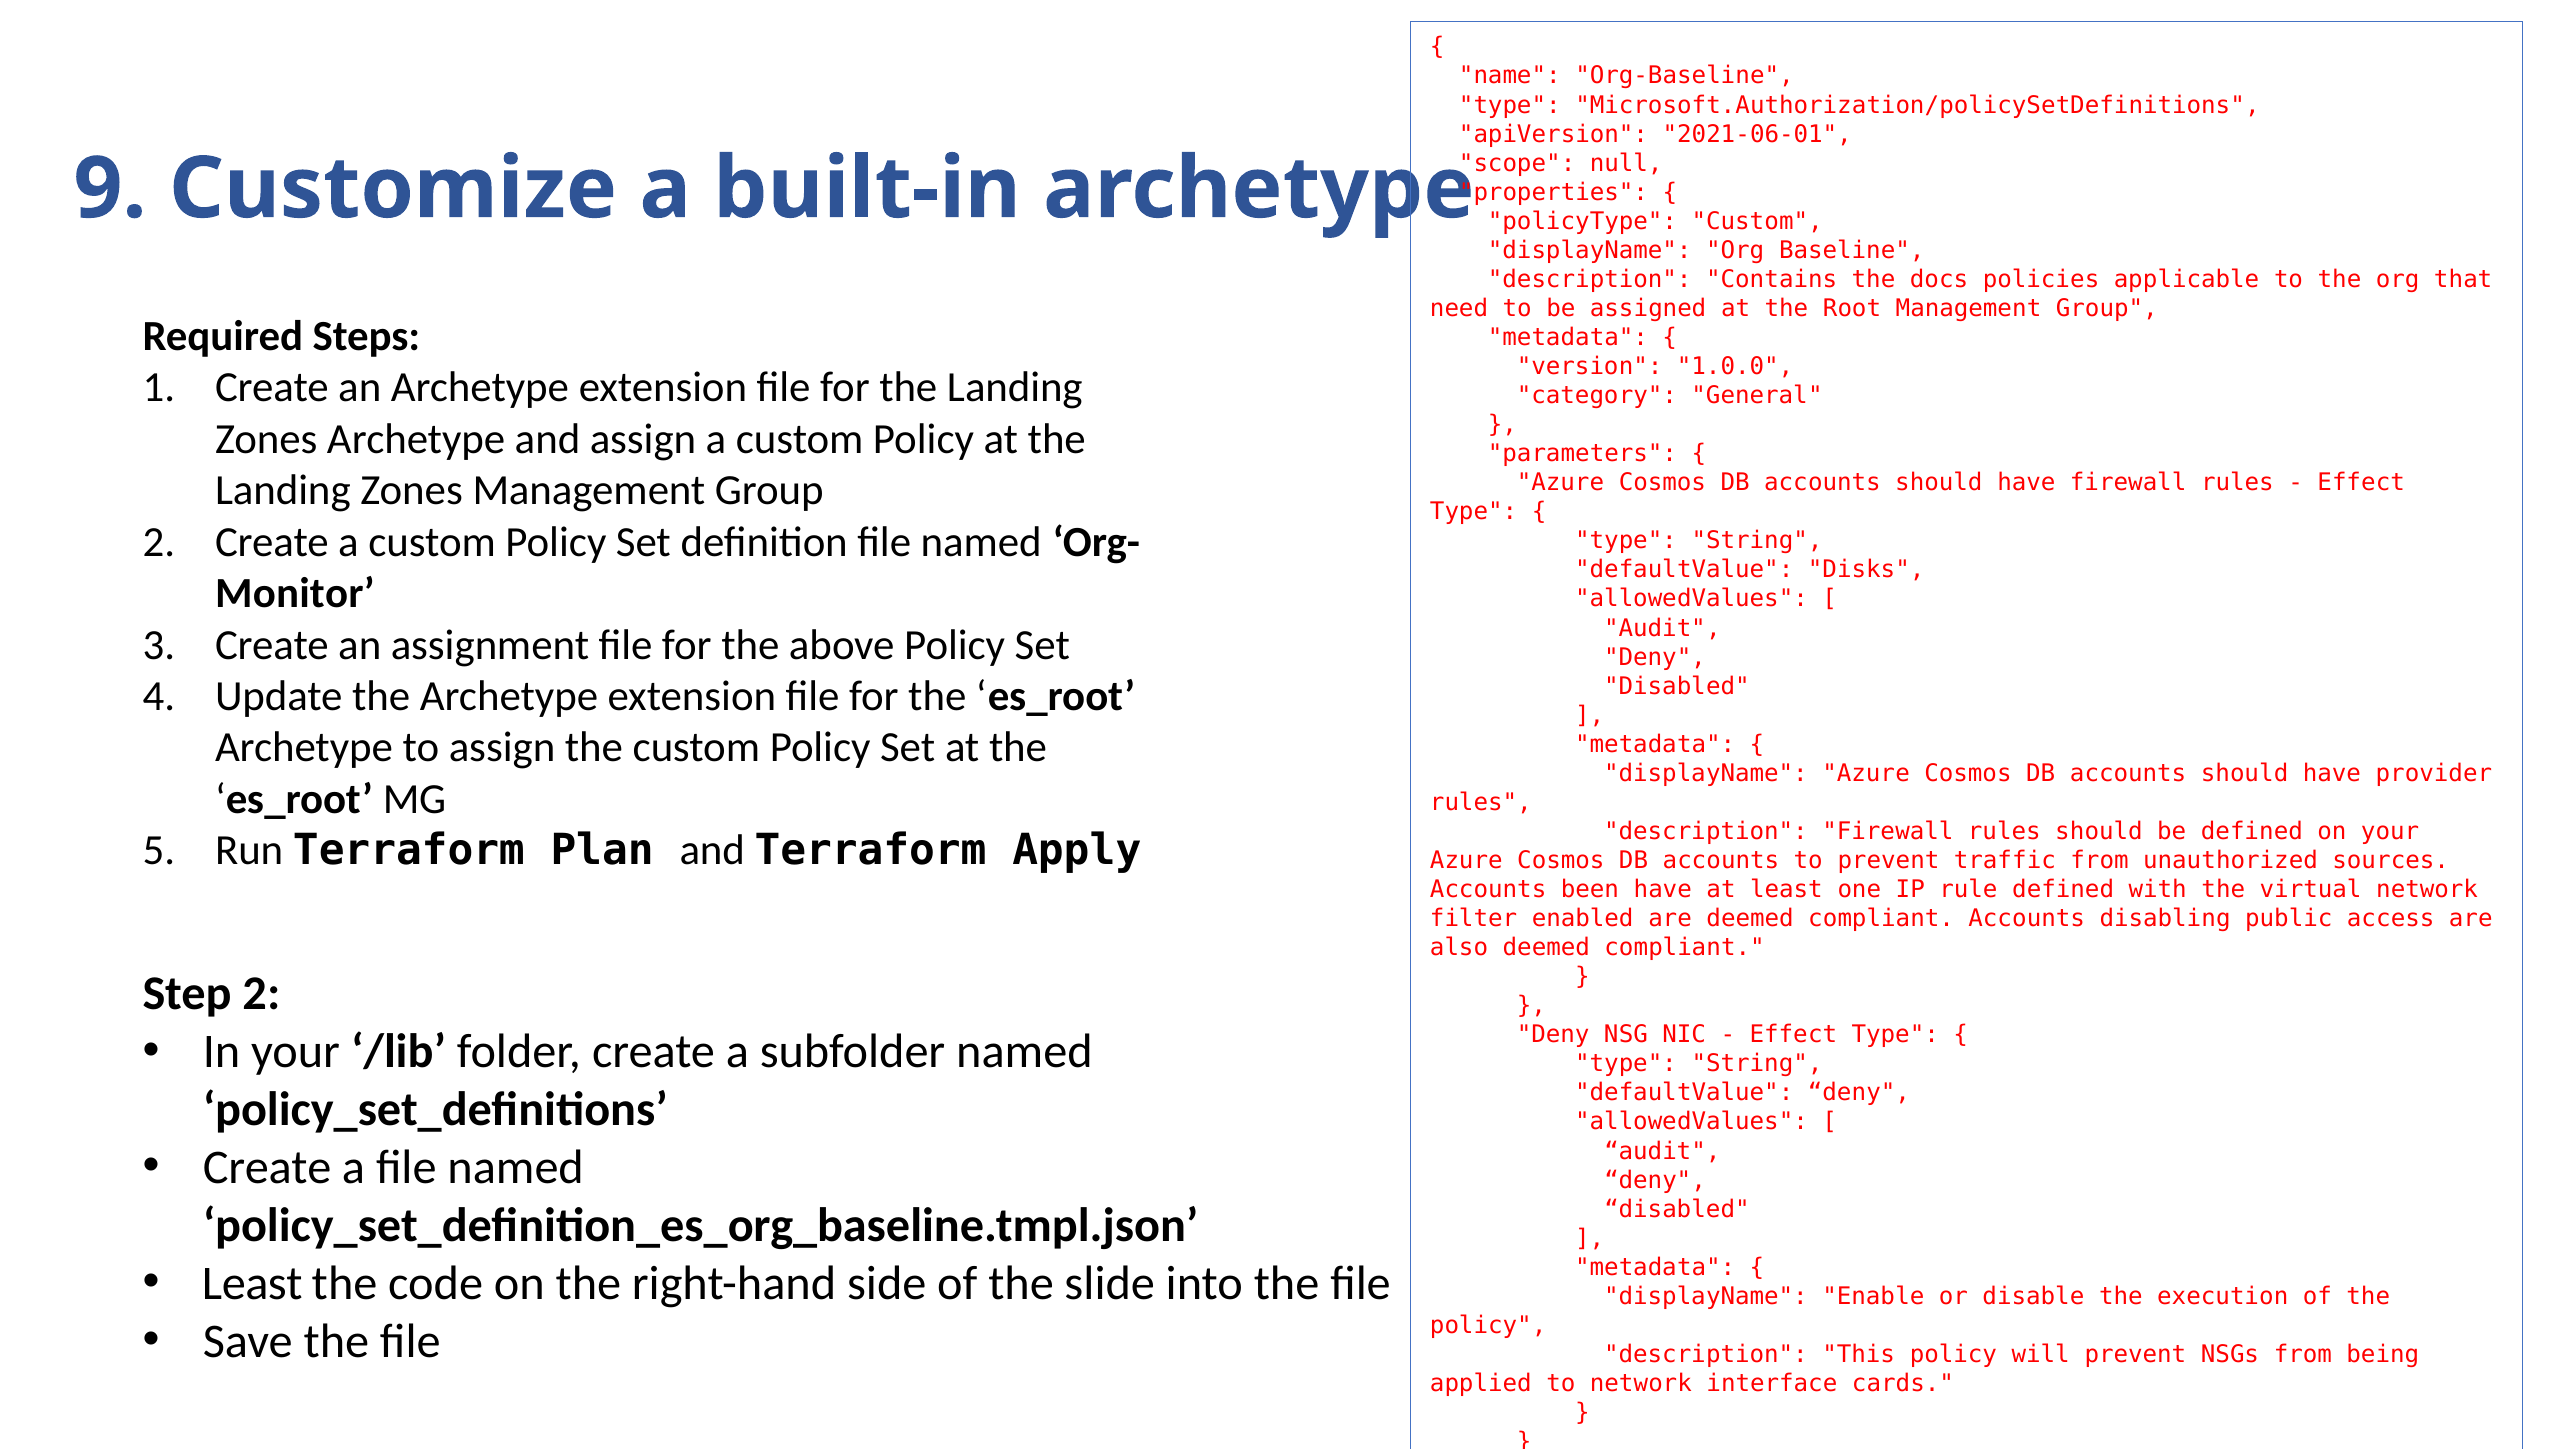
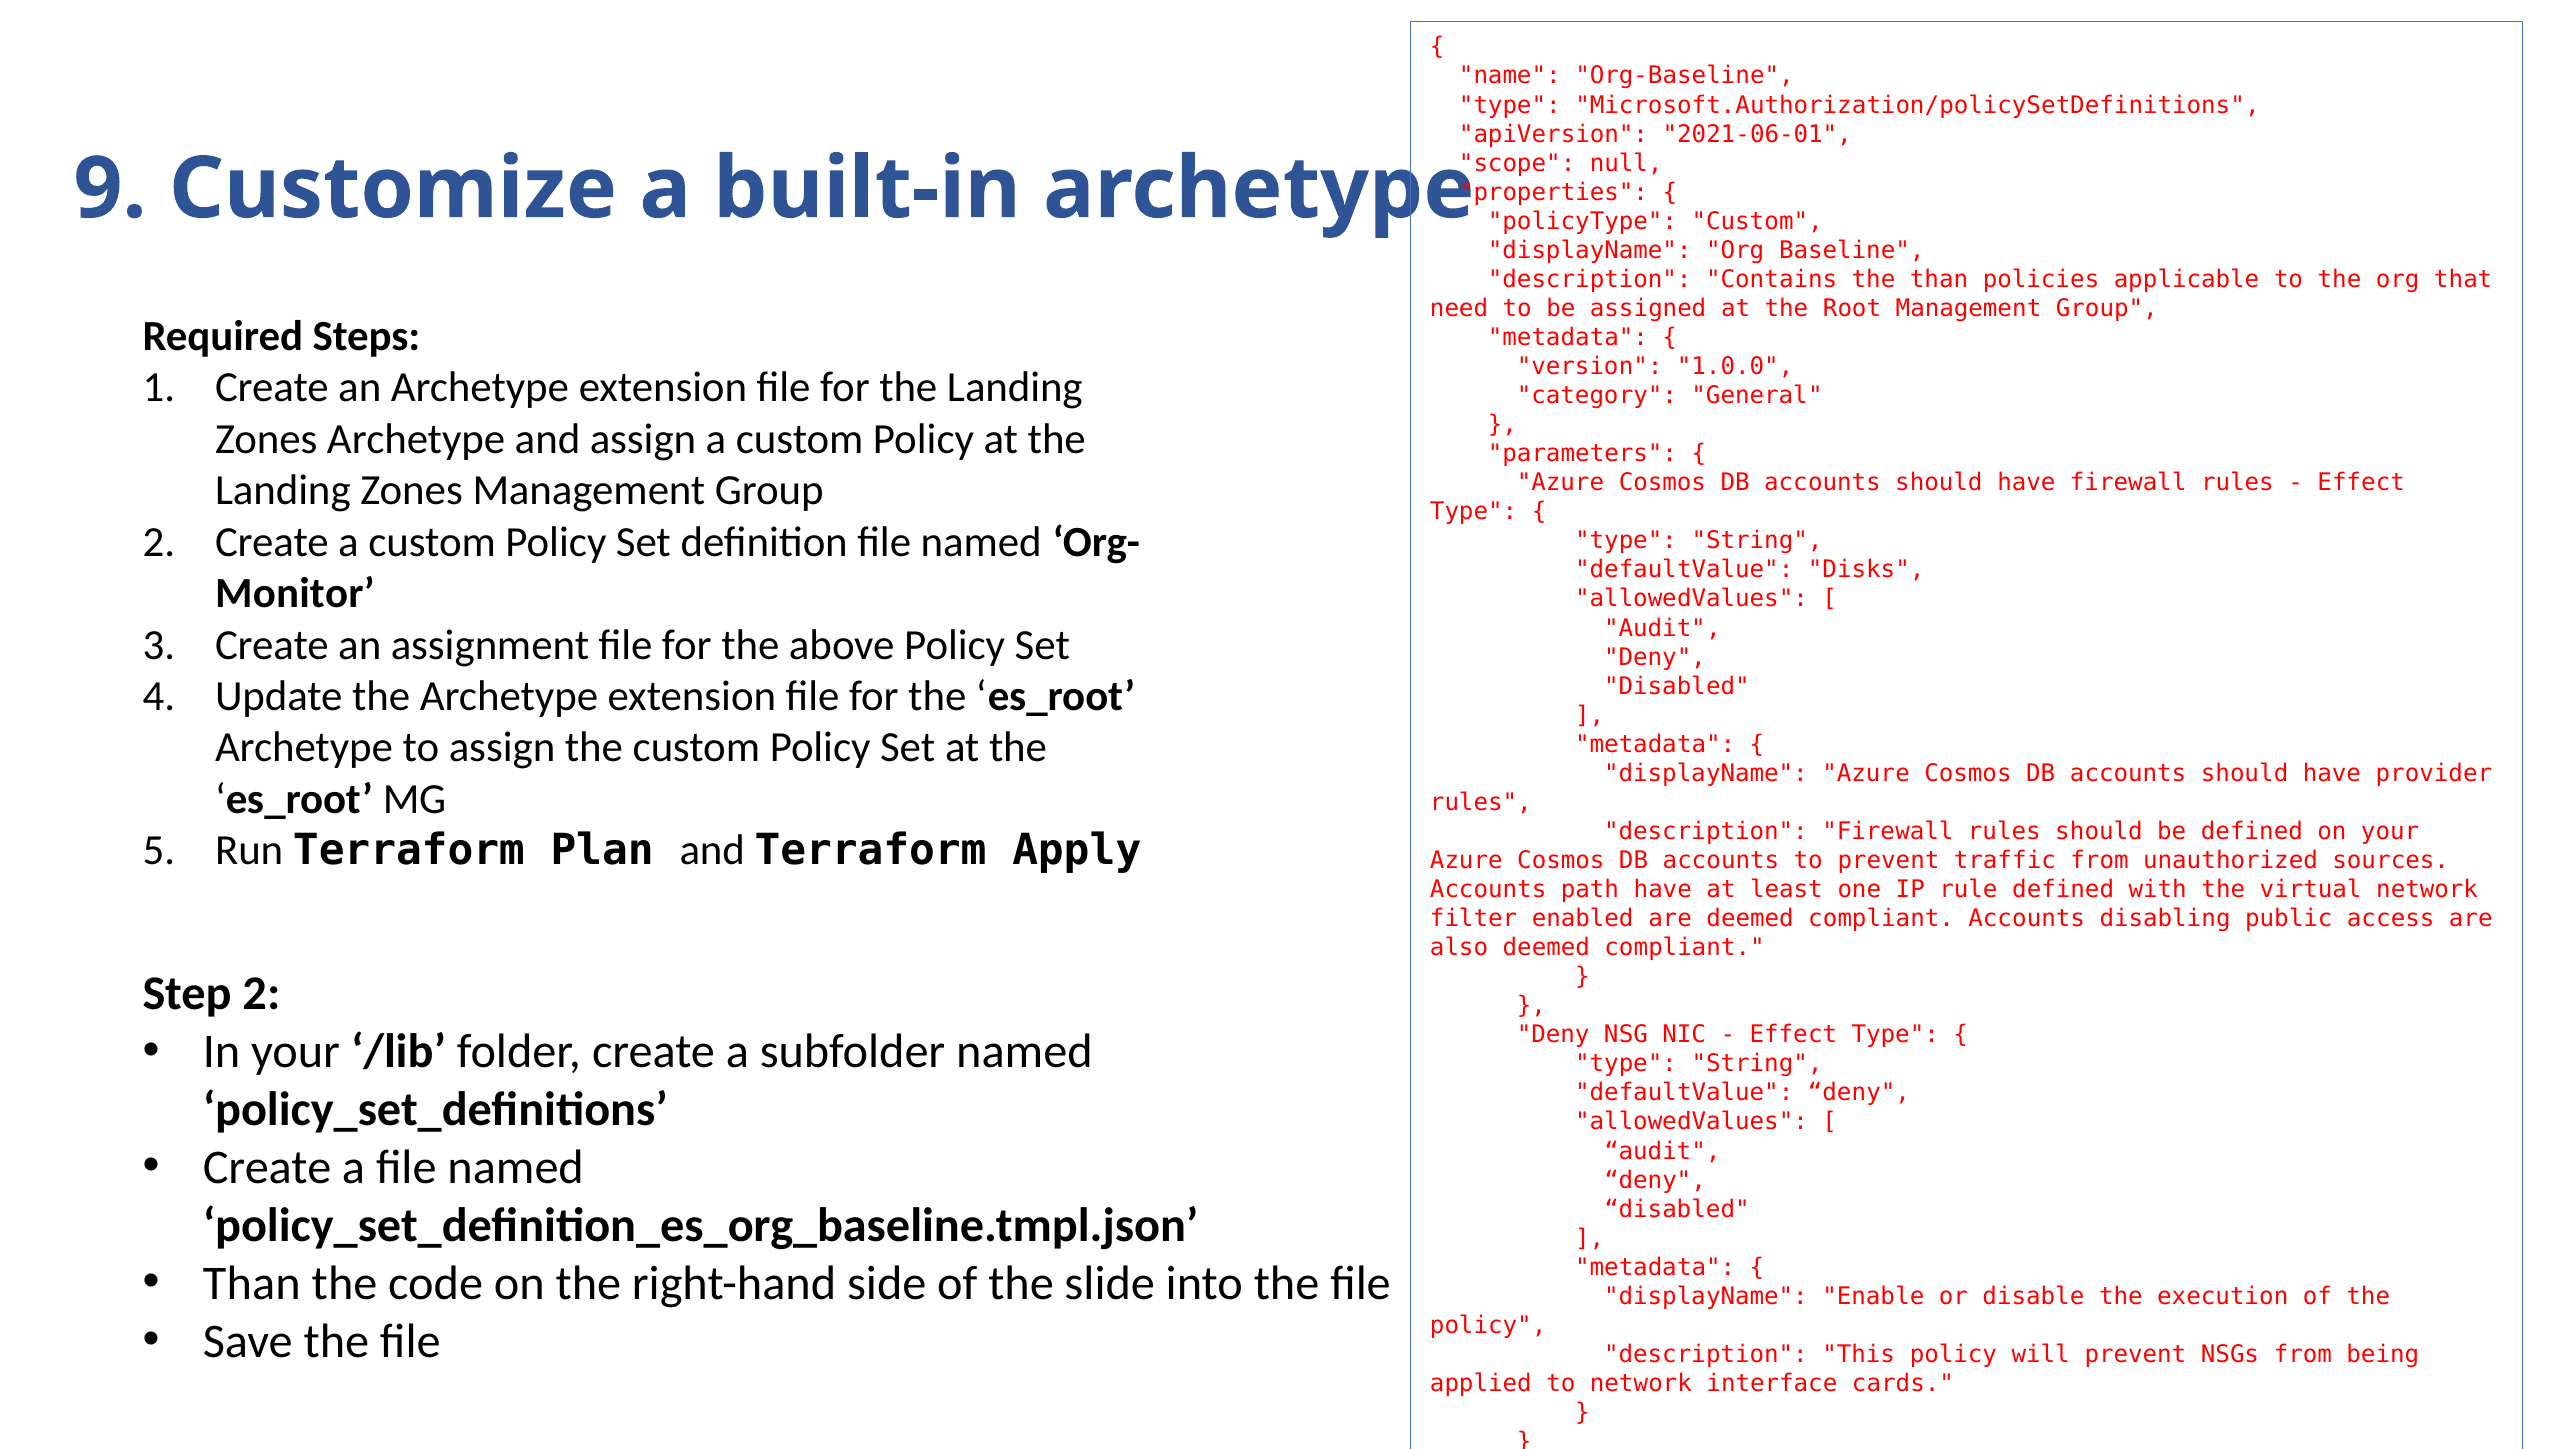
the docs: docs -> than (1939, 279)
been: been -> path (1590, 890)
Least: Least -> Than (252, 1284)
